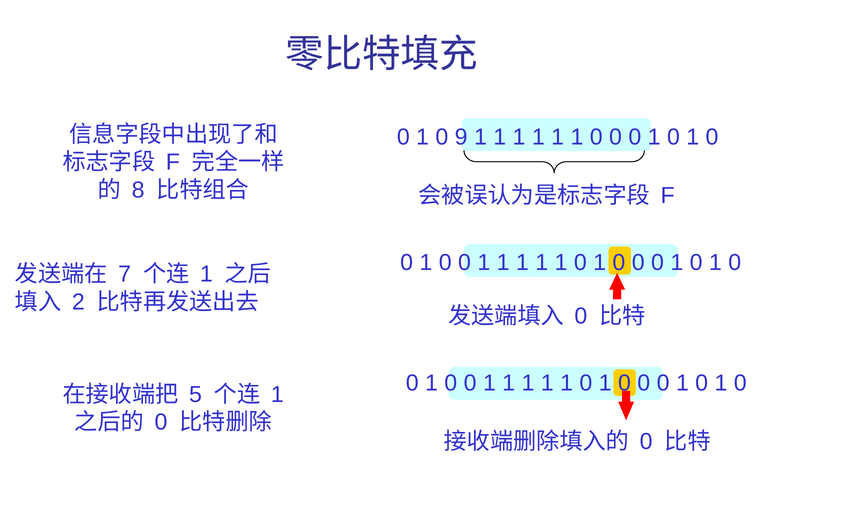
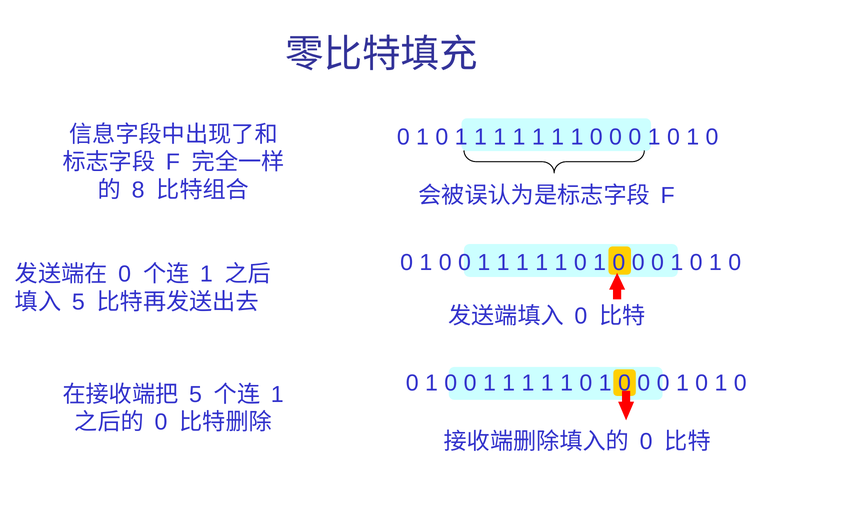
9: 9 -> 1 (461, 137)
7: 7 -> 0 (125, 274)
2: 2 -> 5 (78, 302)
